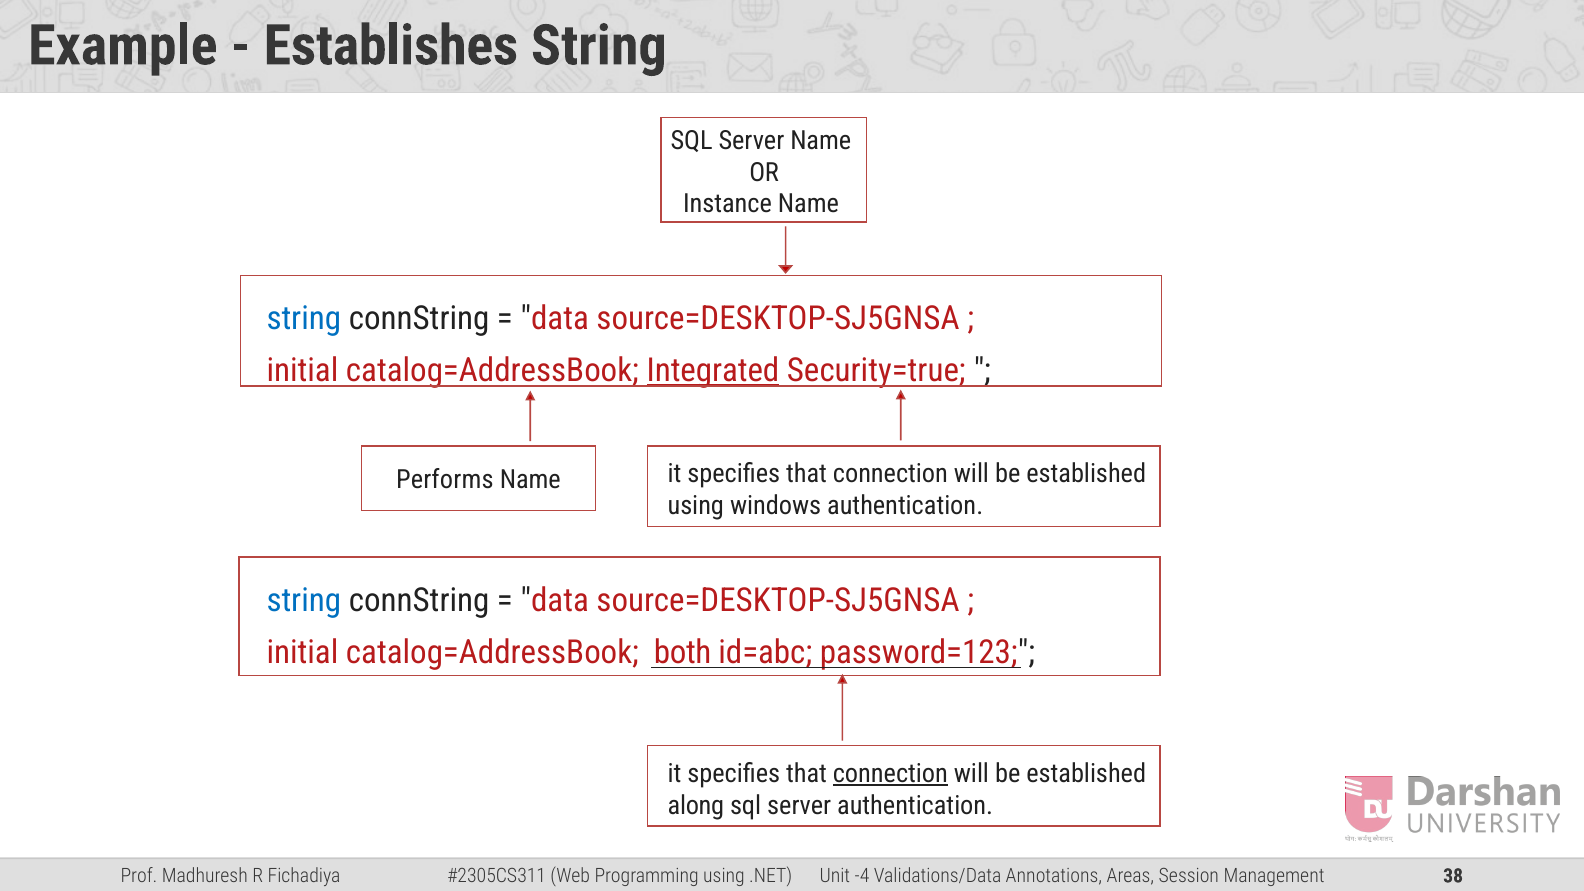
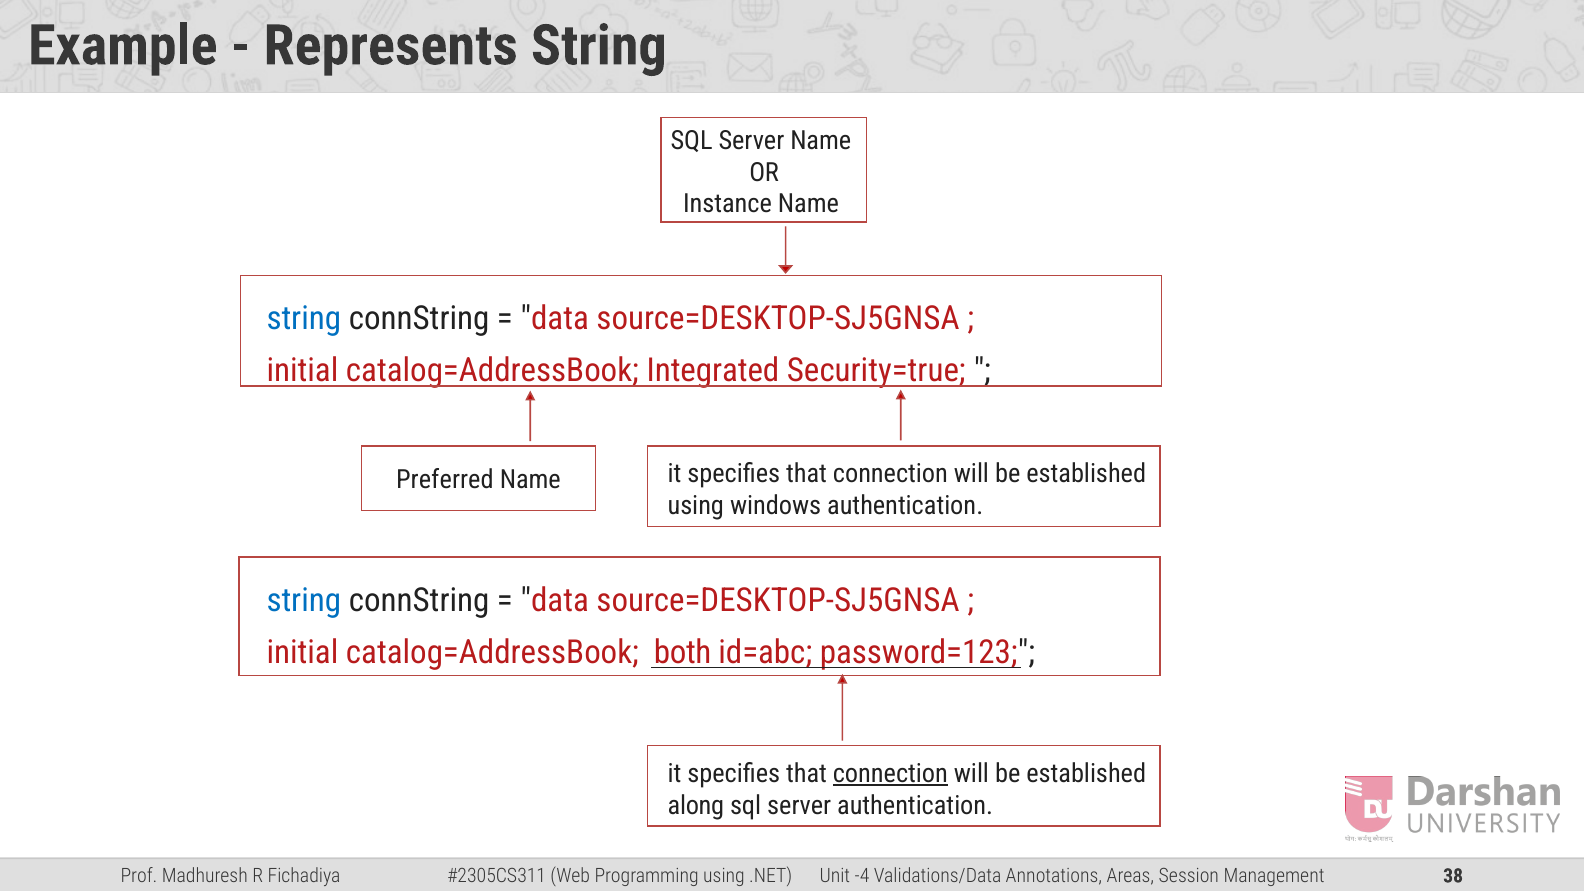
Establishes: Establishes -> Represents (391, 46)
Integrated underline: present -> none (713, 370)
Performs: Performs -> Preferred (445, 480)
